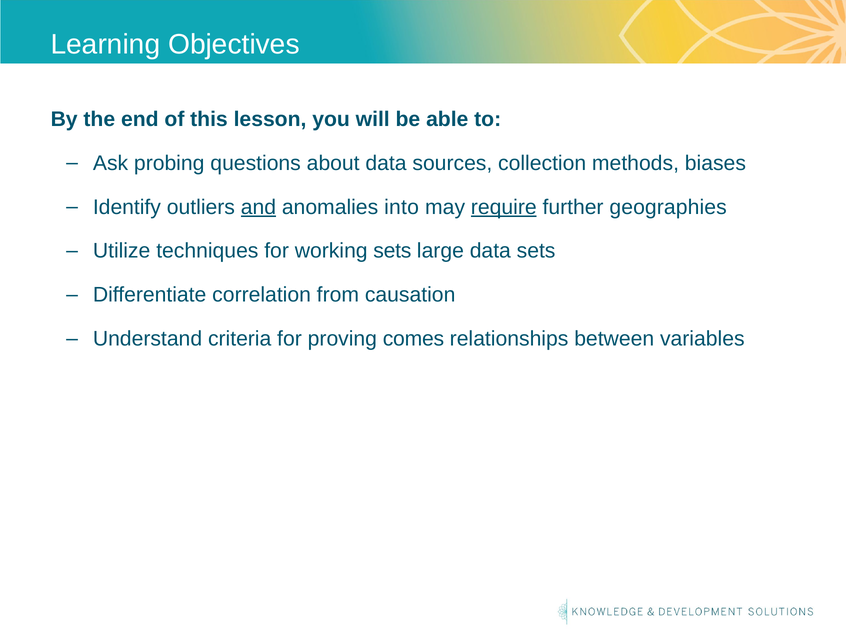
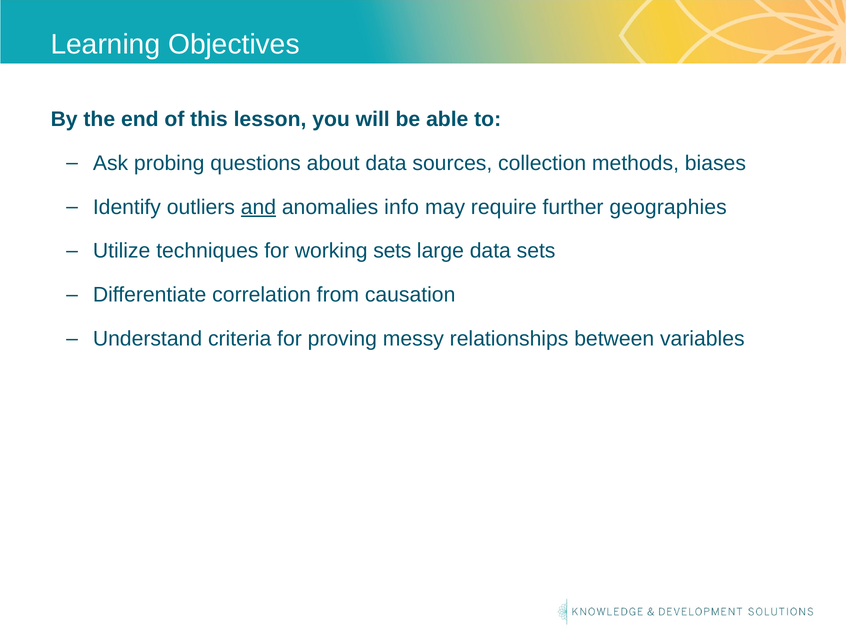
into: into -> info (402, 207)
require underline: present -> none (504, 207)
comes: comes -> messy (413, 339)
